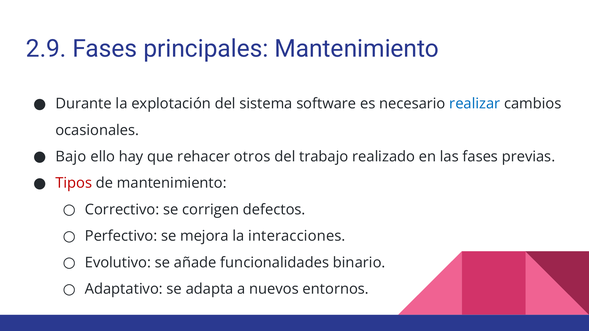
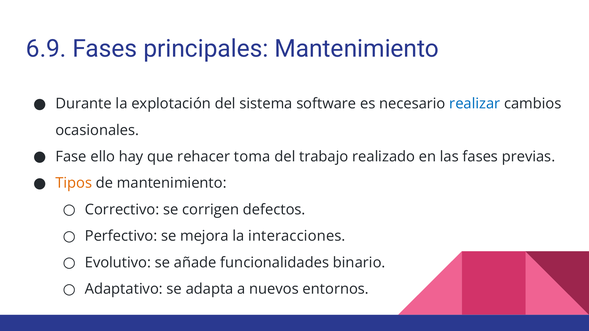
2.9: 2.9 -> 6.9 (46, 49)
Bajo: Bajo -> Fase (71, 157)
otros: otros -> toma (252, 157)
Tipos colour: red -> orange (74, 183)
